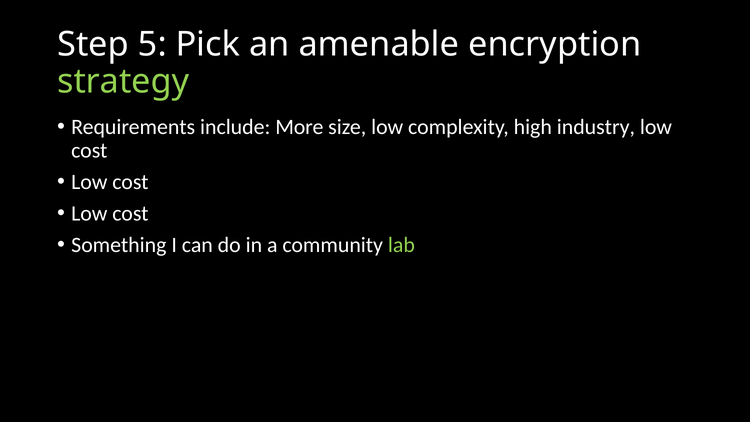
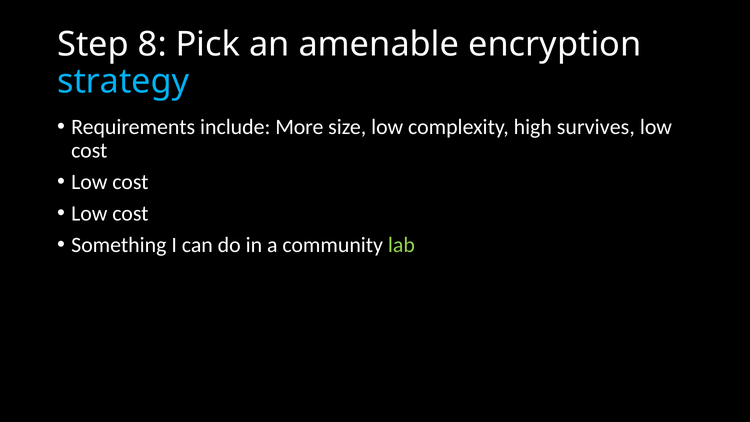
5: 5 -> 8 (152, 44)
strategy colour: light green -> light blue (123, 82)
industry: industry -> survives (596, 127)
